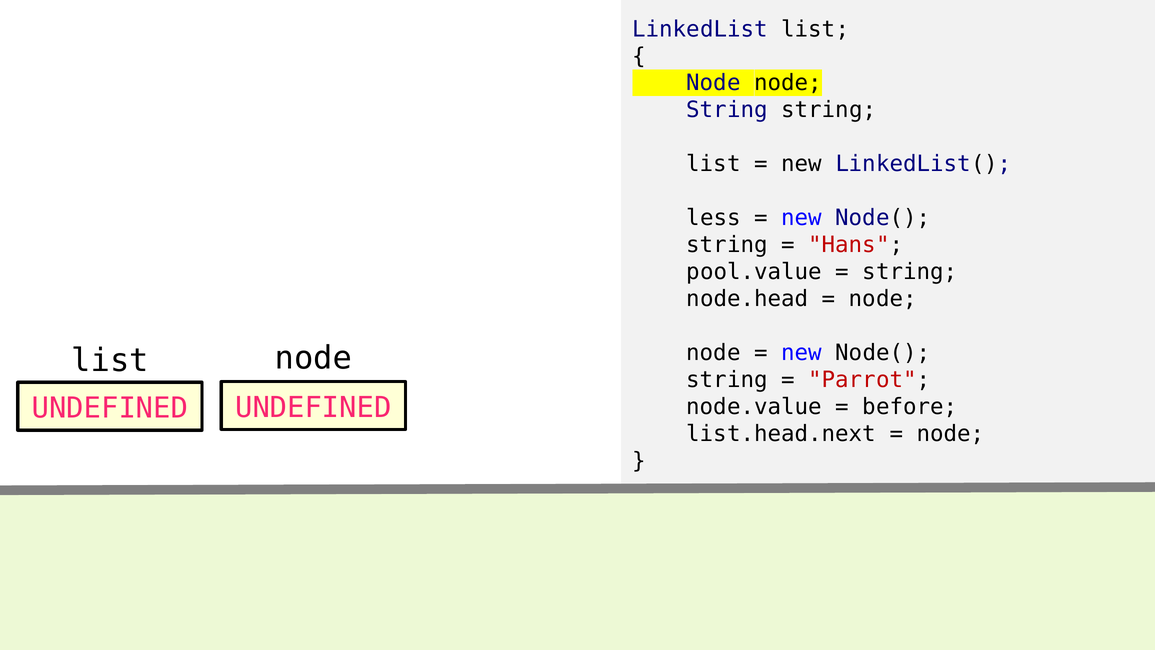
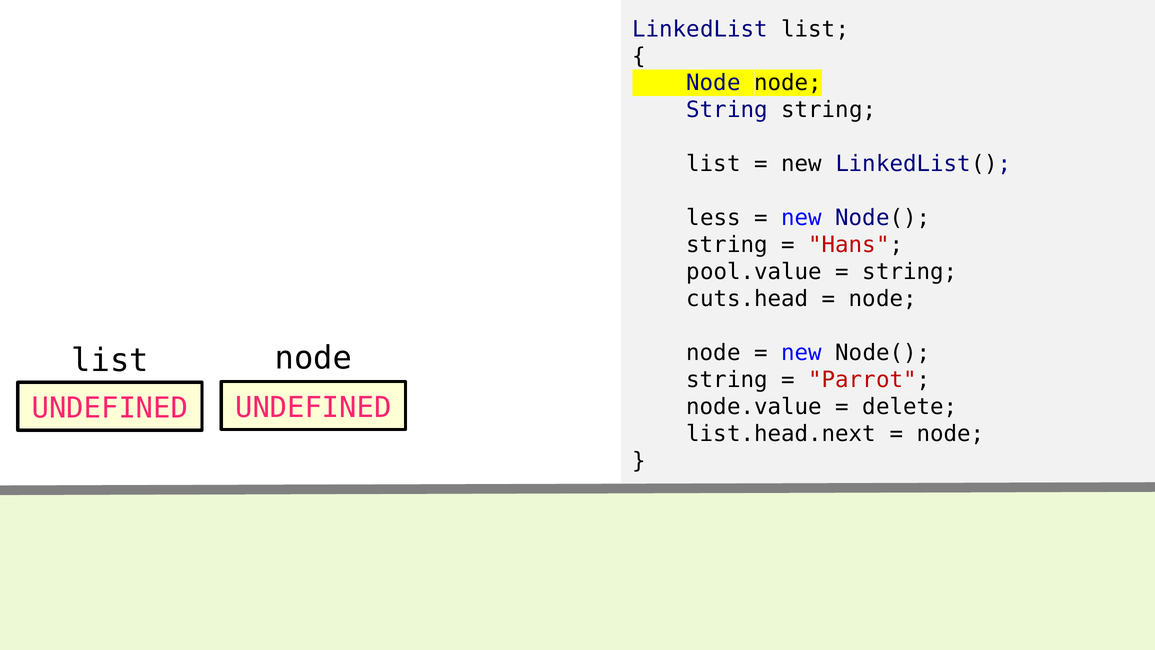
node.head: node.head -> cuts.head (747, 299)
before: before -> delete (910, 407)
